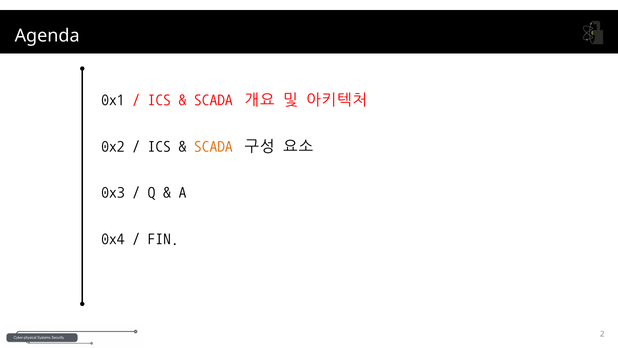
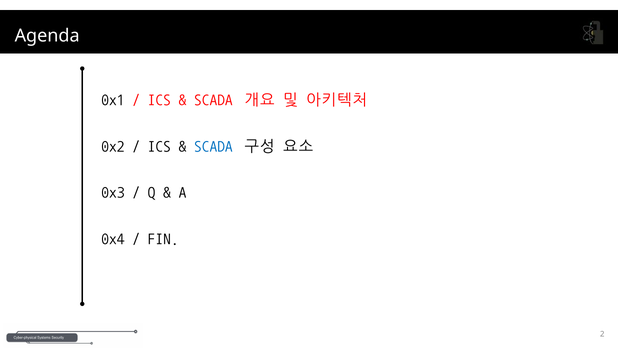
SCADA colour: orange -> blue (213, 146)
